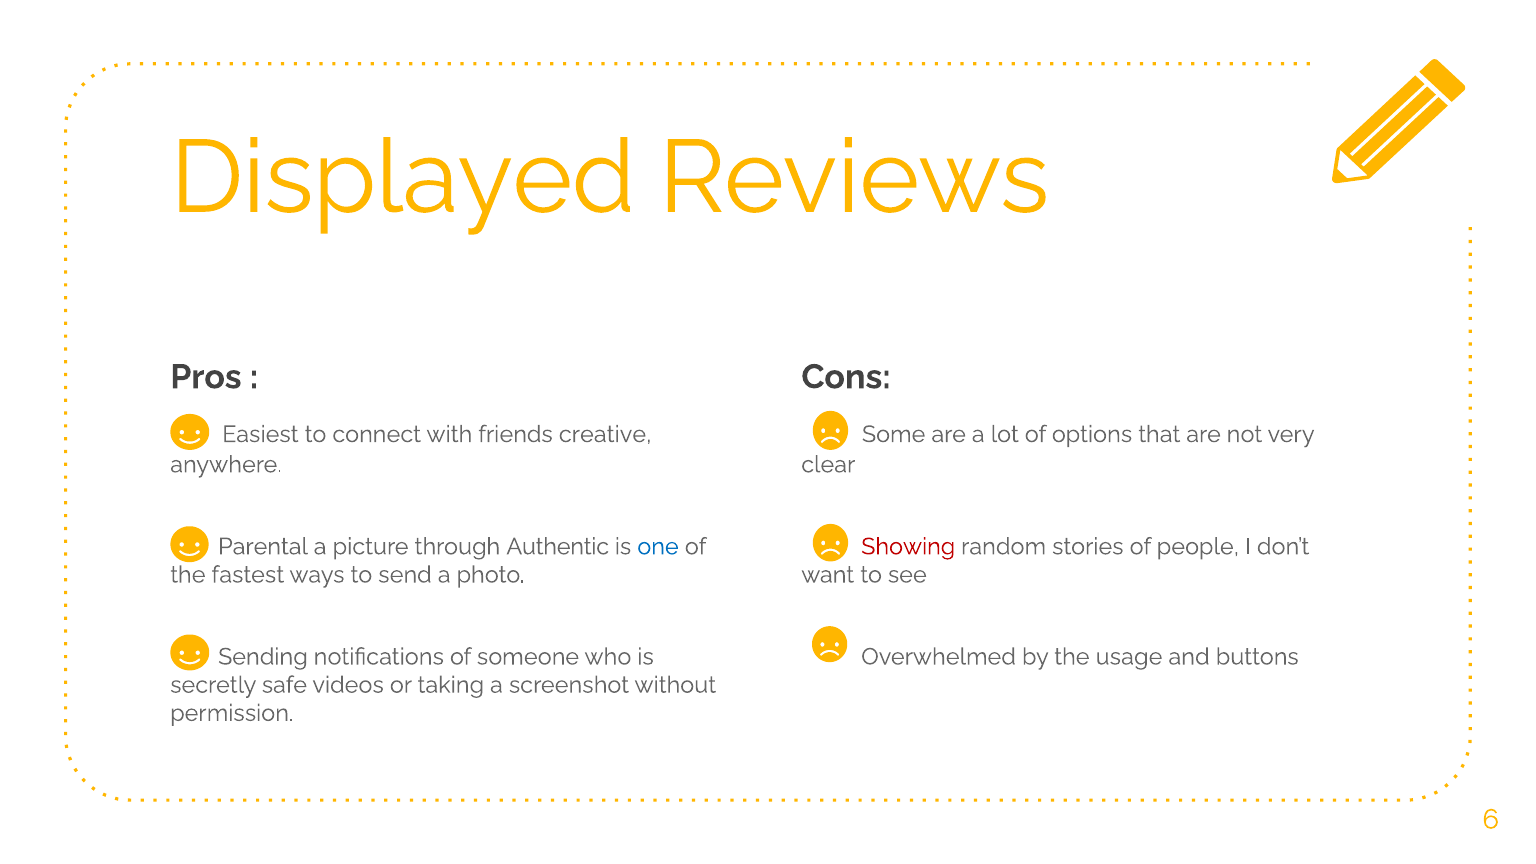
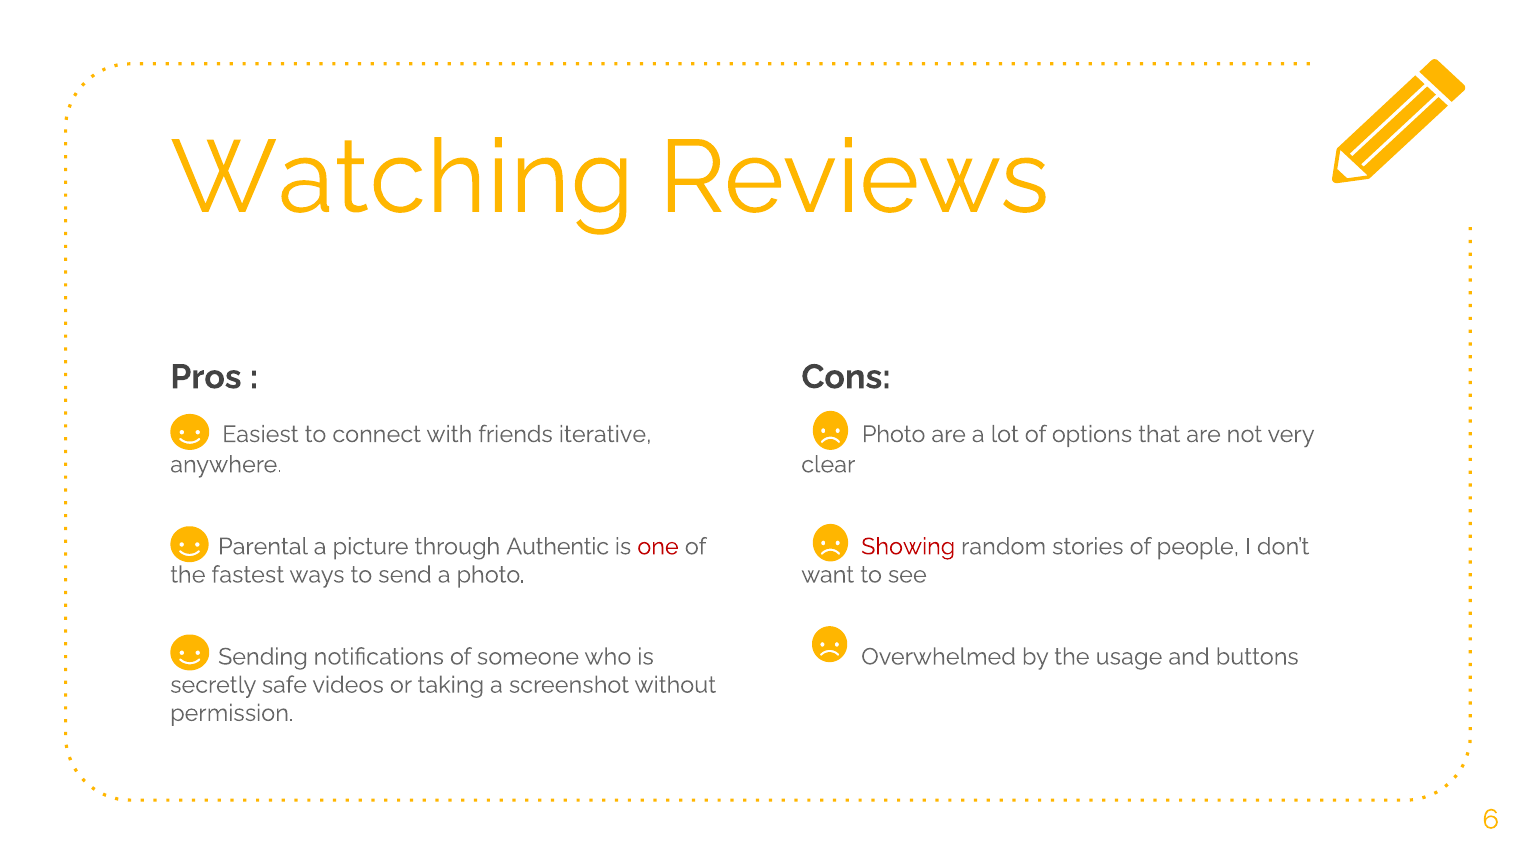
Displayed: Displayed -> Watching (402, 178)
creative: creative -> iterative (605, 434)
Some: Some -> Photo (894, 434)
one colour: blue -> red (658, 547)
